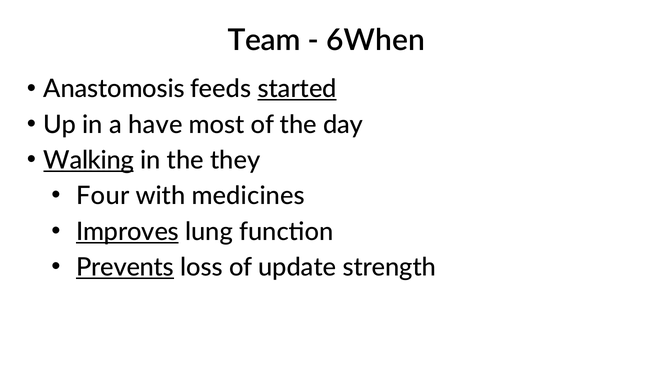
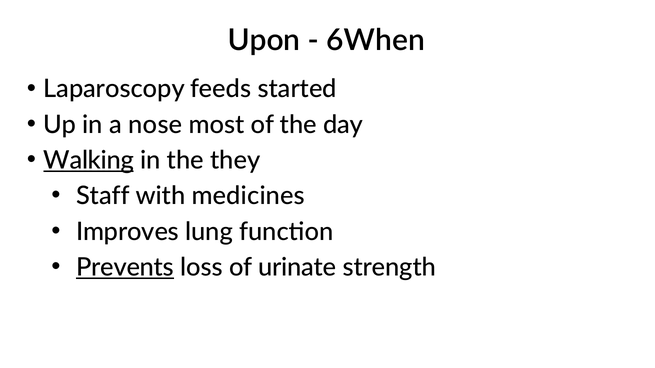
Team: Team -> Upon (264, 41)
Anastomosis: Anastomosis -> Laparoscopy (114, 89)
started underline: present -> none (297, 89)
have: have -> nose (155, 125)
Four: Four -> Staff (103, 196)
Improves underline: present -> none (127, 232)
update: update -> urinate (297, 268)
